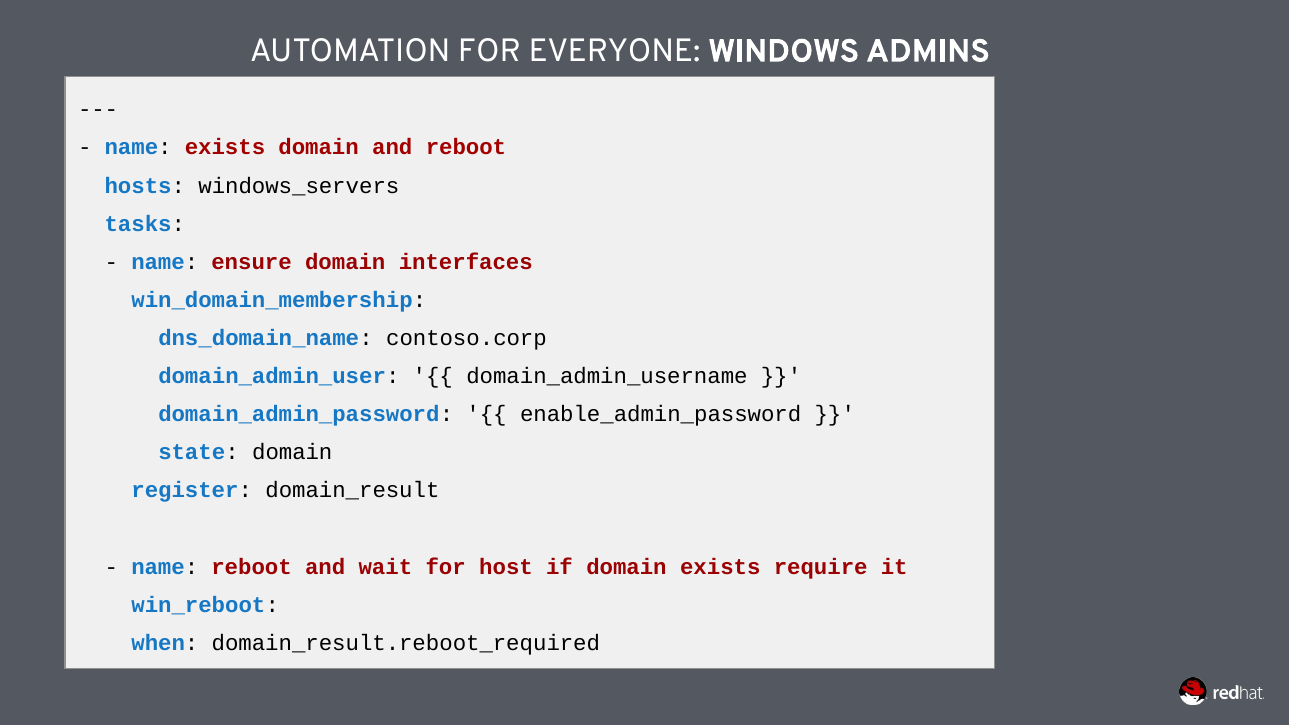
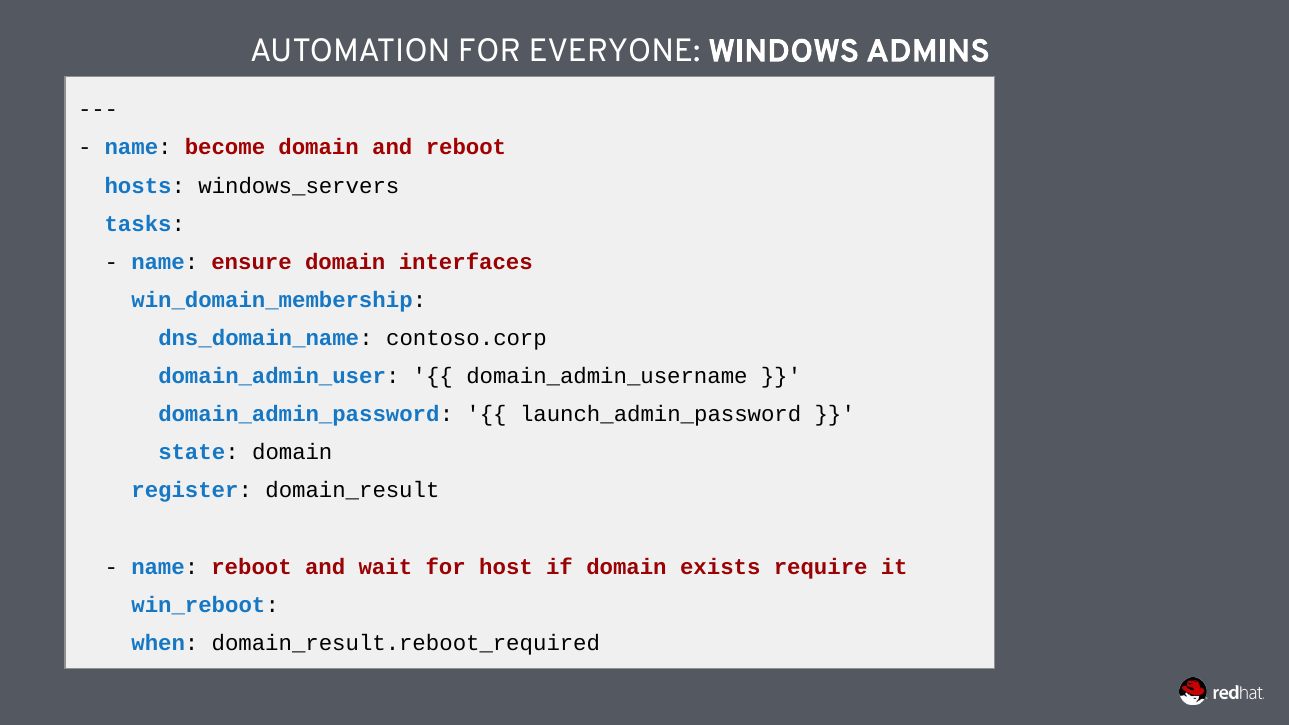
name exists: exists -> become (225, 148)
enable_admin_password: enable_admin_password -> launch_admin_password (661, 414)
